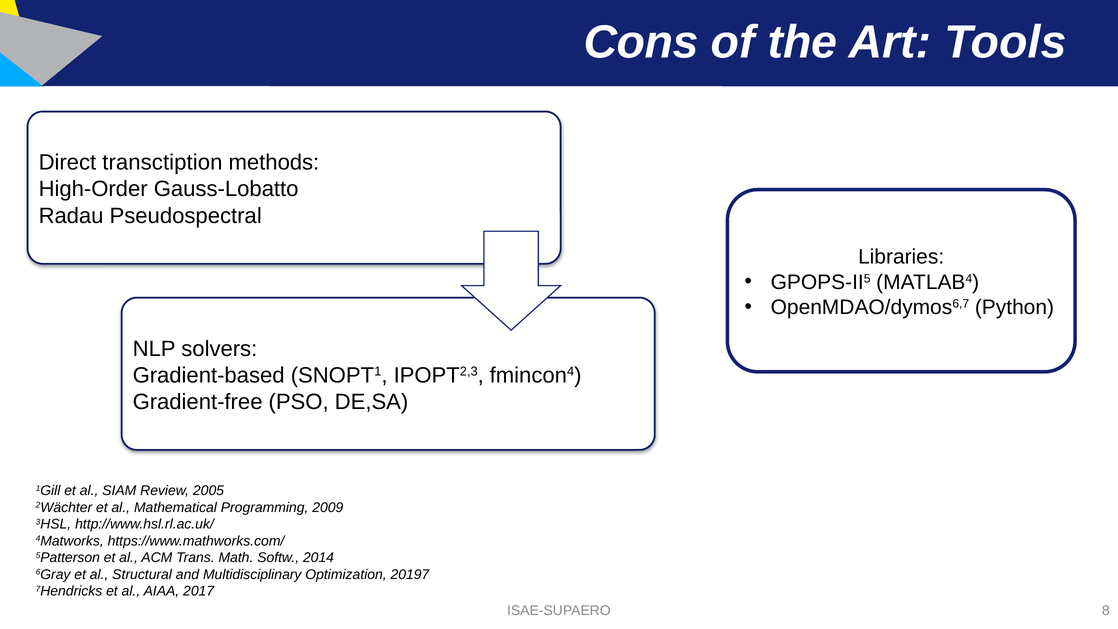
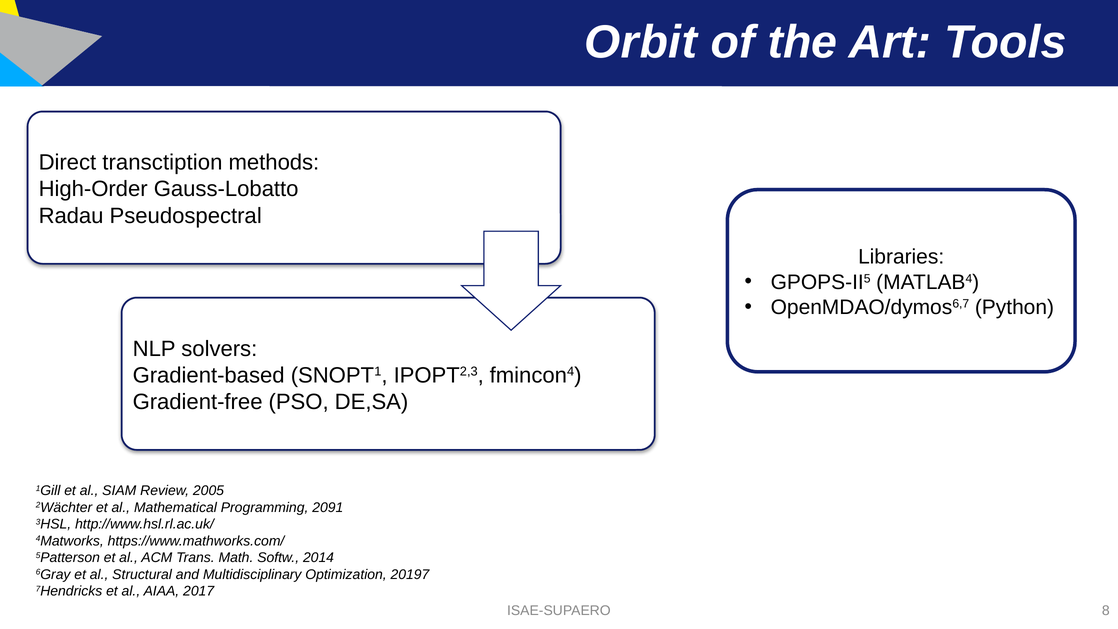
Cons: Cons -> Orbit (641, 43)
2009: 2009 -> 2091 (328, 507)
